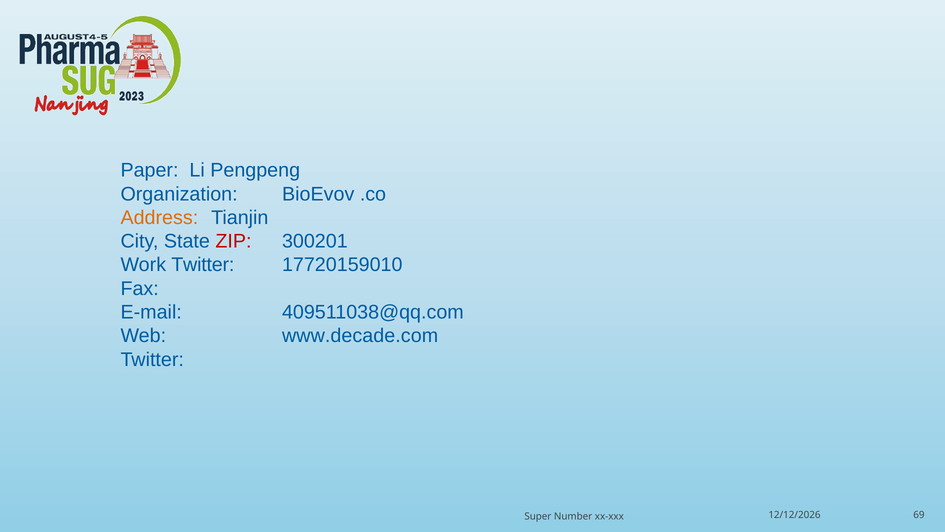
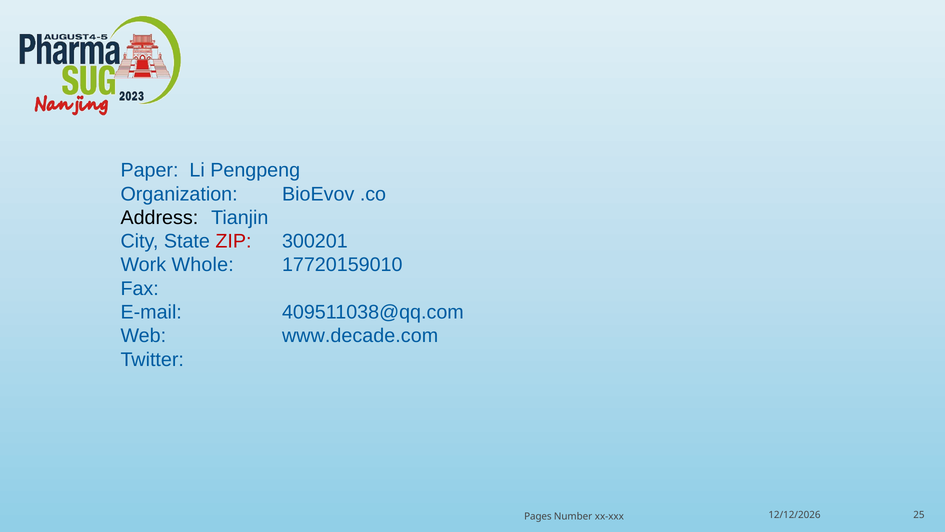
Address colour: orange -> black (159, 217)
Work Twitter: Twitter -> Whole (203, 265)
Super: Super -> Pages (538, 516)
69: 69 -> 25 (919, 515)
